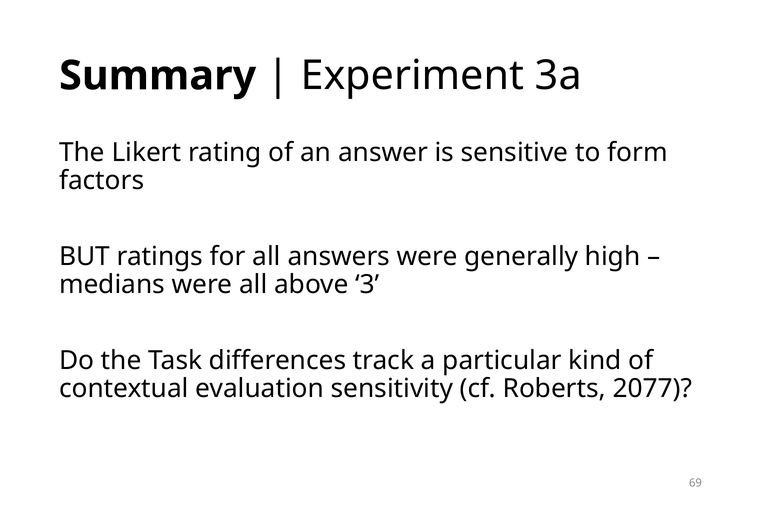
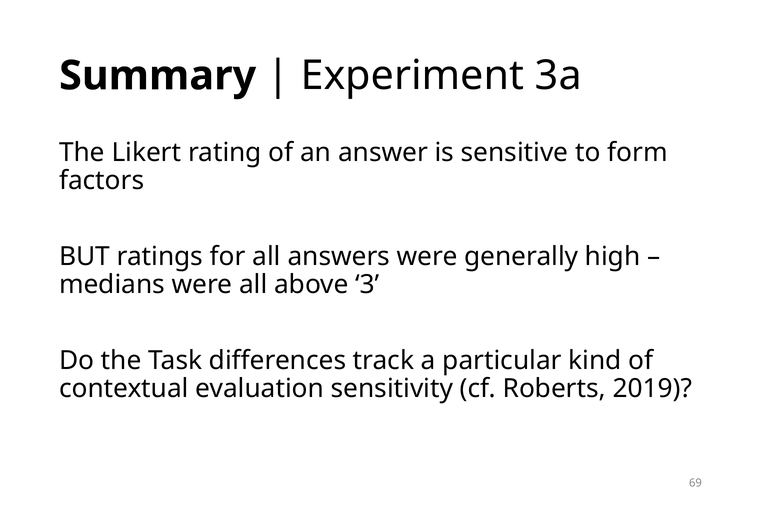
2077: 2077 -> 2019 (652, 389)
